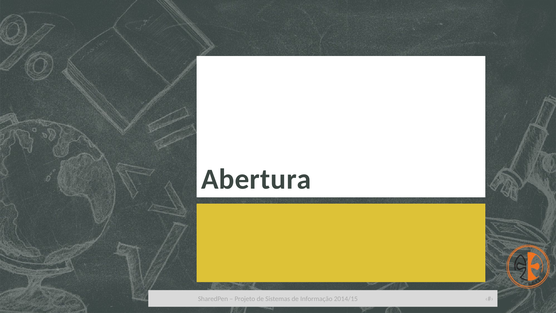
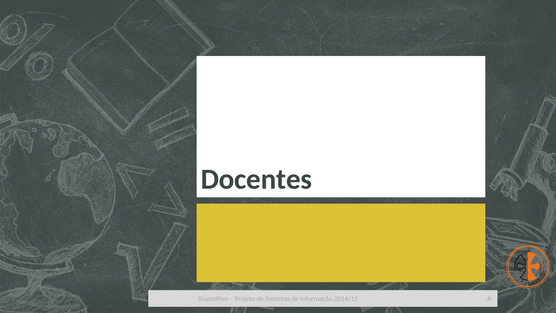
Abertura: Abertura -> Docentes (256, 179)
